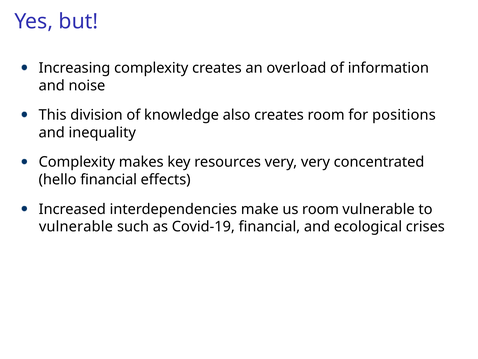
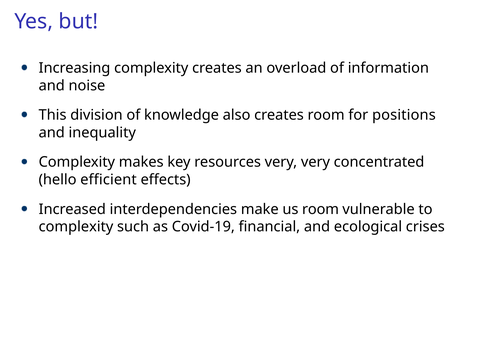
hello financial: financial -> efficient (109, 179)
vulnerable: vulnerable -> complexity (76, 226)
